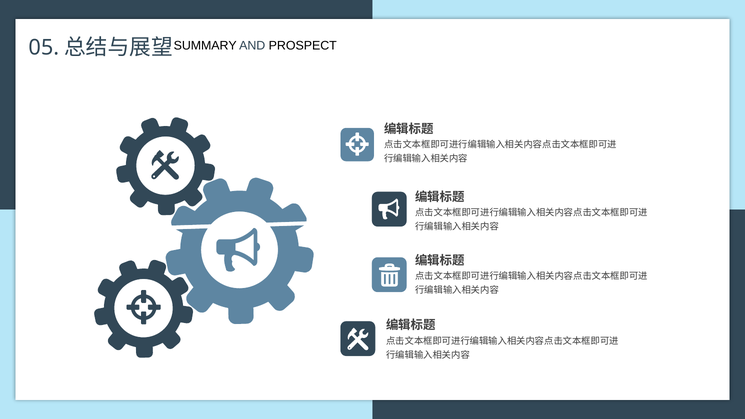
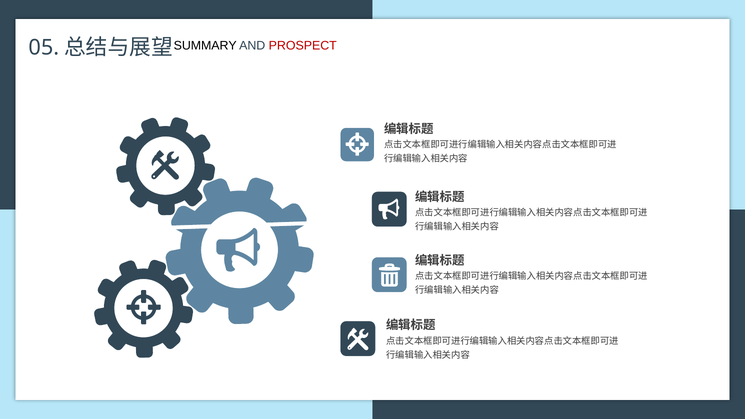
PROSPECT colour: black -> red (303, 46)
